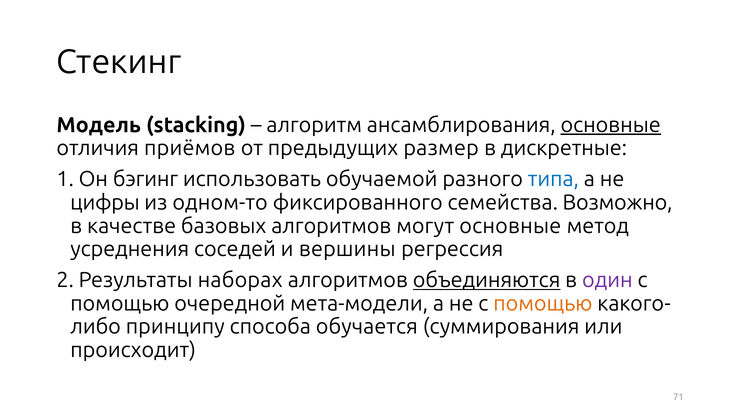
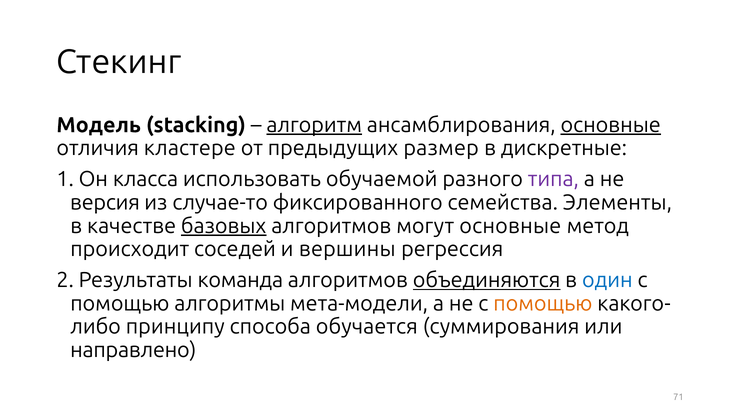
алгоритм underline: none -> present (314, 125)
приёмов: приёмов -> кластере (190, 148)
бэгинг: бэгинг -> класса (146, 179)
типа colour: blue -> purple (553, 179)
цифры: цифры -> версия (105, 203)
одном-то: одном-то -> случае-то (220, 203)
Возможно: Возможно -> Элементы (617, 203)
базовых underline: none -> present (224, 226)
усреднения: усреднения -> происходит (130, 249)
наборах: наборах -> команда (240, 280)
один colour: purple -> blue (607, 280)
очередной: очередной -> алгоритмы (230, 304)
происходит: происходит -> направлено (133, 350)
